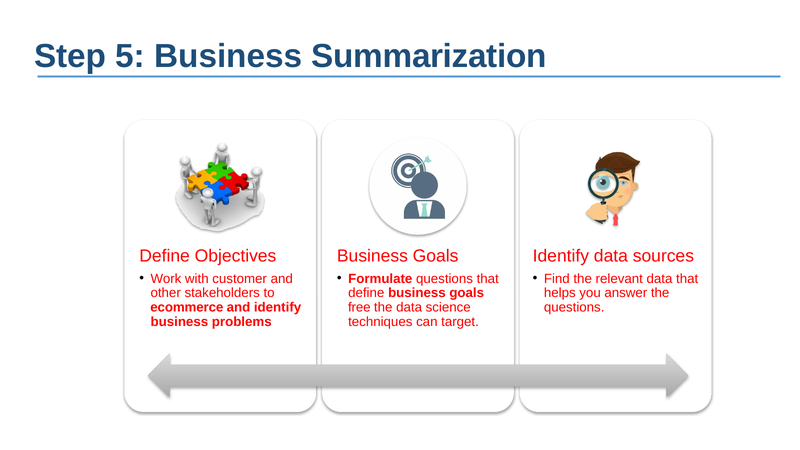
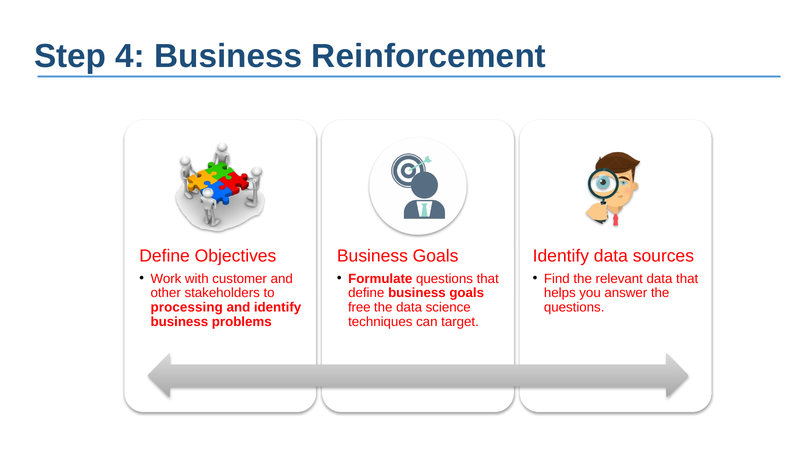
5: 5 -> 4 (130, 56)
Summarization: Summarization -> Reinforcement (429, 56)
ecommerce: ecommerce -> processing (187, 307)
